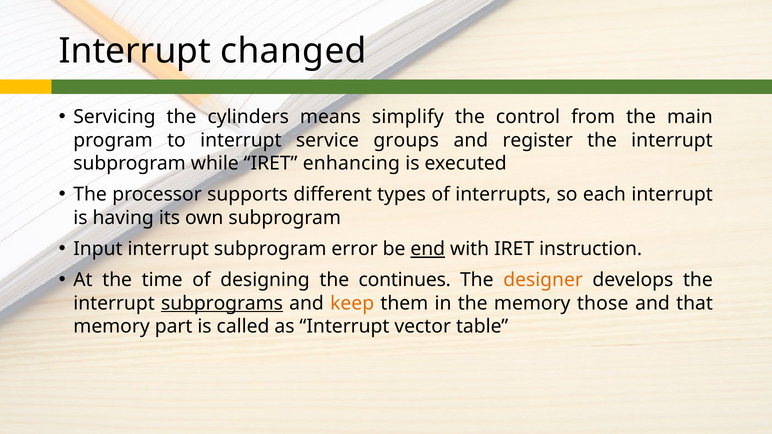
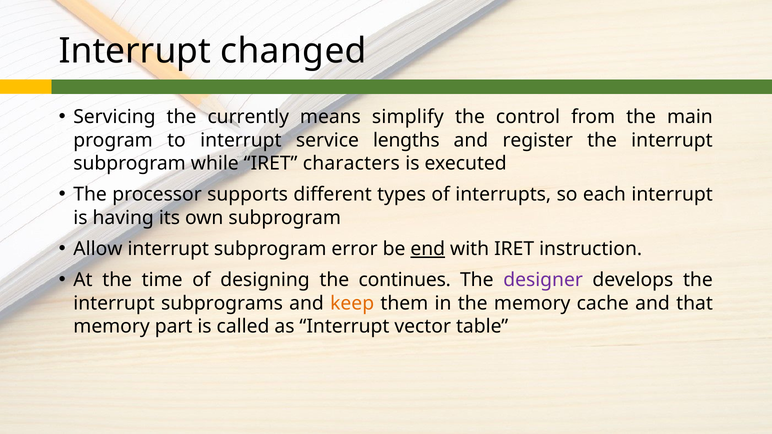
cylinders: cylinders -> currently (248, 117)
groups: groups -> lengths (406, 140)
enhancing: enhancing -> characters (351, 163)
Input: Input -> Allow (98, 249)
designer colour: orange -> purple (543, 280)
subprograms underline: present -> none (222, 303)
those: those -> cache (603, 303)
